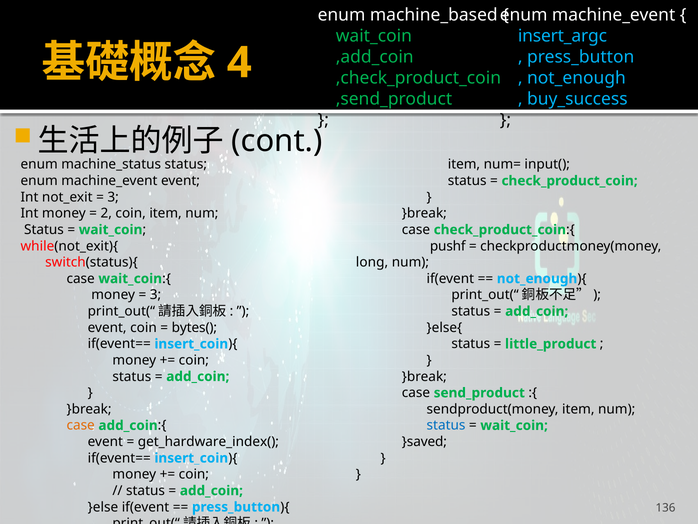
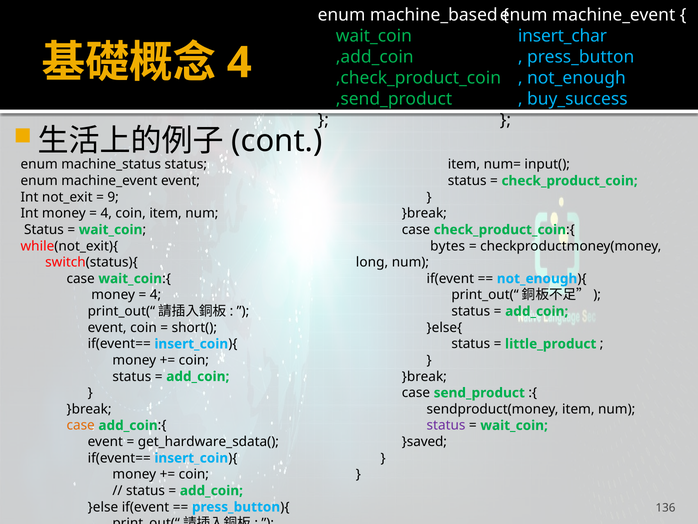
insert_argc: insert_argc -> insert_char (562, 36)
3: 3 -> 9 (113, 197)
2: 2 -> 4 (106, 213)
pushf: pushf -> bytes (448, 246)
3: 3 -> 4 (155, 295)
bytes(: bytes( -> short( (194, 327)
status colour: blue -> purple (446, 425)
get_hardware_index(: get_hardware_index( -> get_hardware_sdata( (208, 441)
